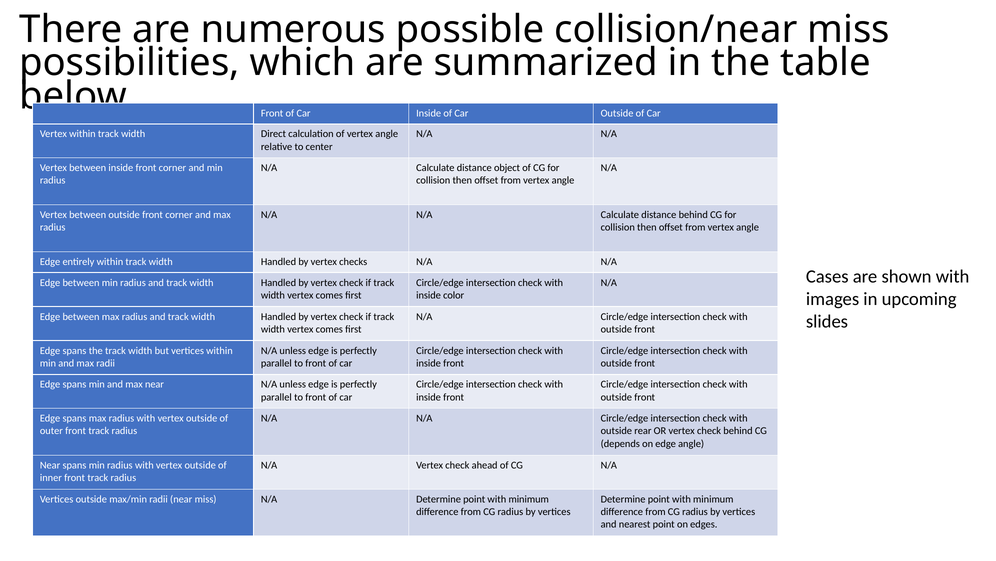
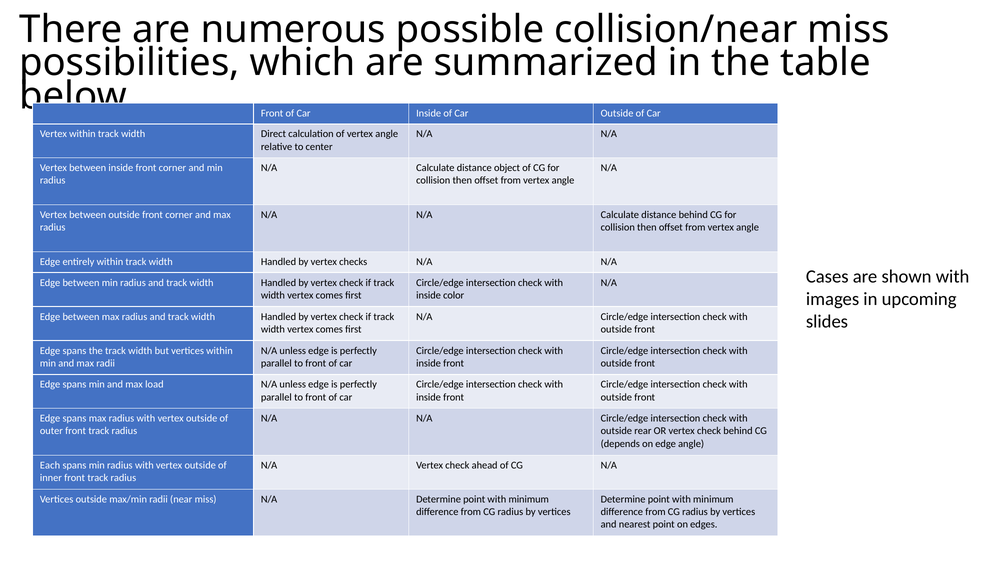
max near: near -> load (154, 384)
Near: Near -> Each (50, 465)
